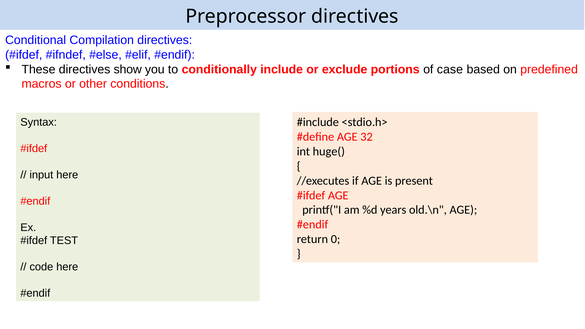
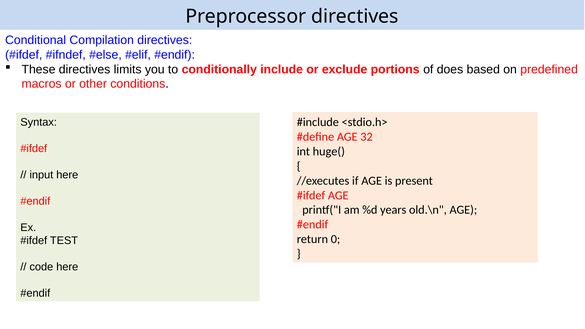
show: show -> limits (128, 69)
case: case -> does (450, 69)
